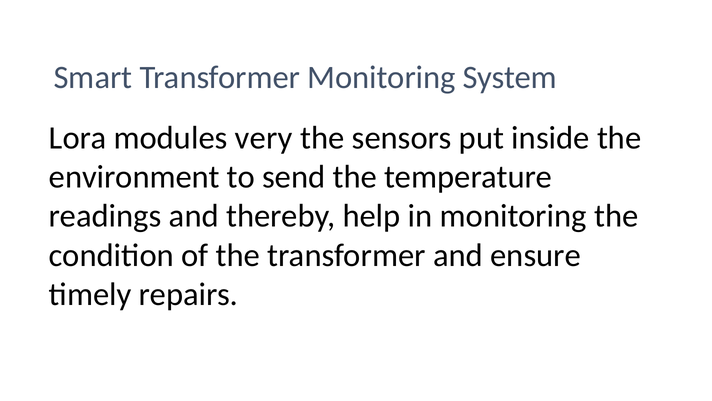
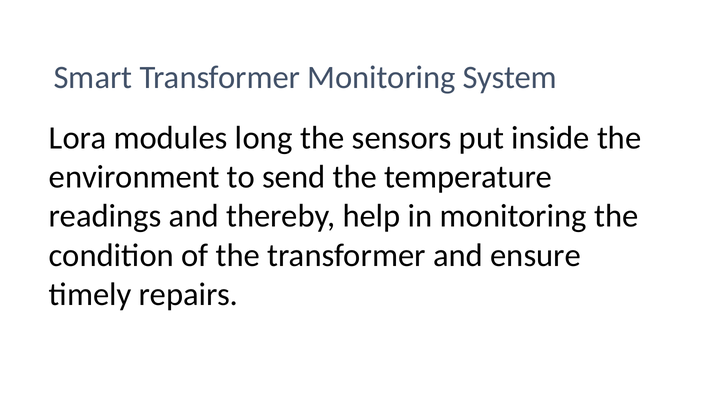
very: very -> long (264, 138)
